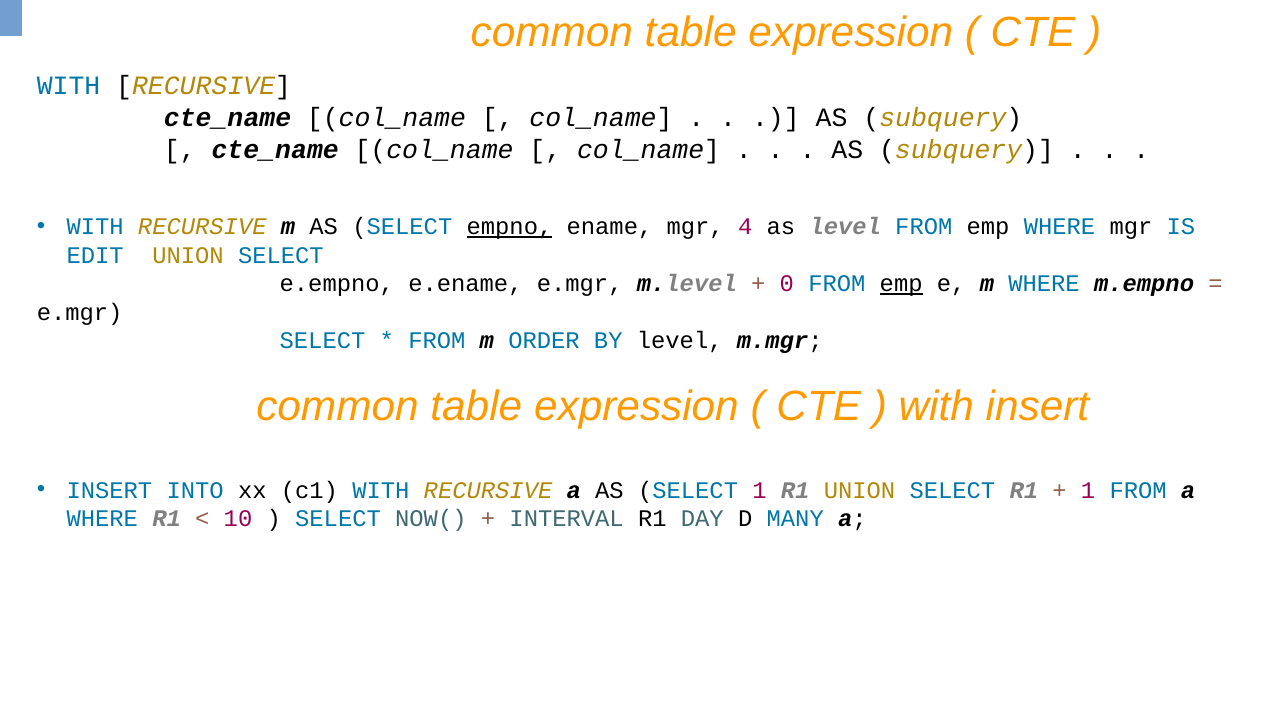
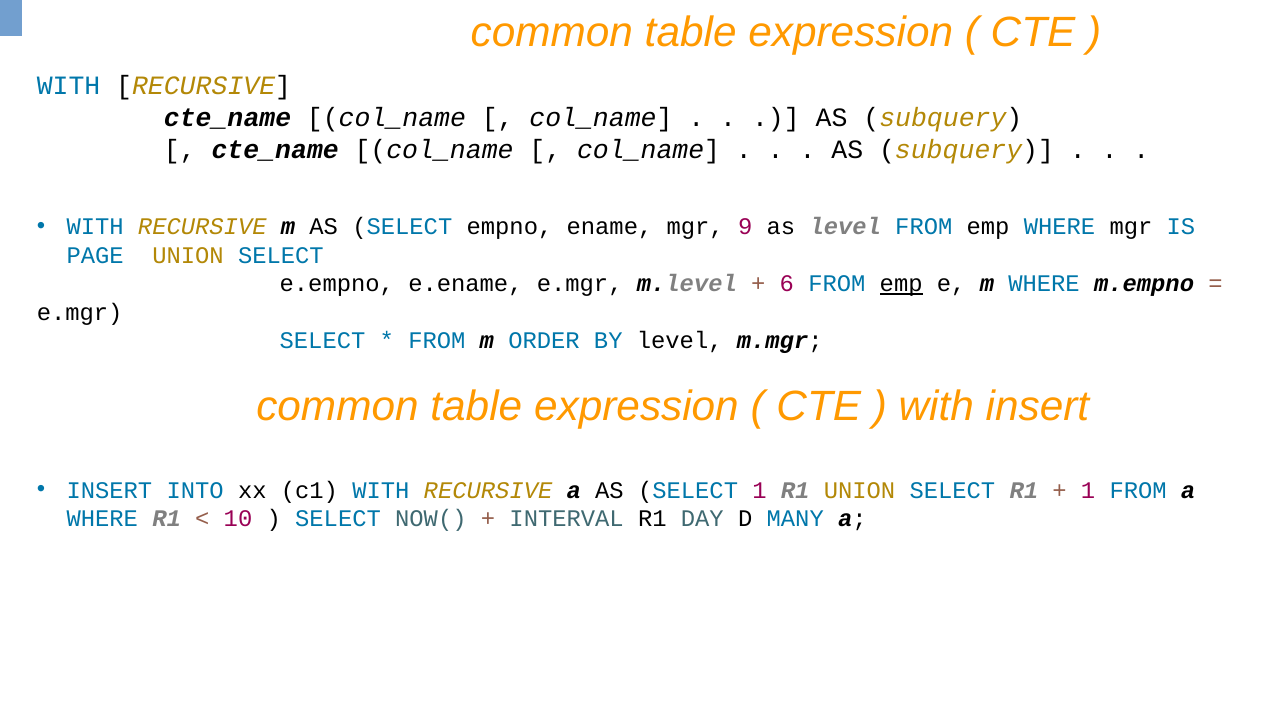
empno underline: present -> none (509, 227)
4: 4 -> 9 (745, 227)
EDIT: EDIT -> PAGE (95, 255)
0: 0 -> 6 (787, 284)
